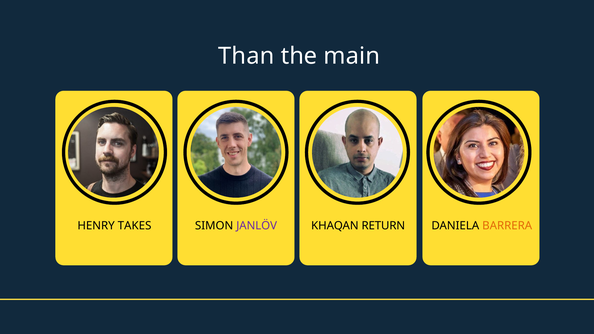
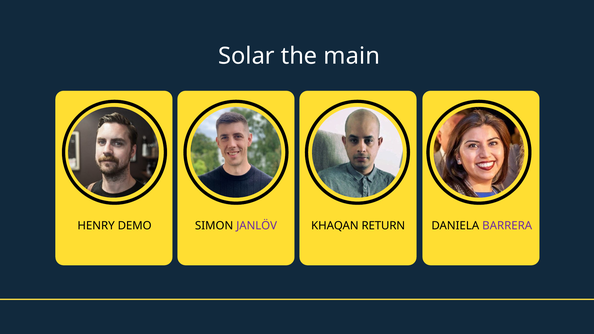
Than: Than -> Solar (246, 56)
TAKES: TAKES -> DEMO (135, 226)
BARRERA colour: orange -> purple (507, 226)
